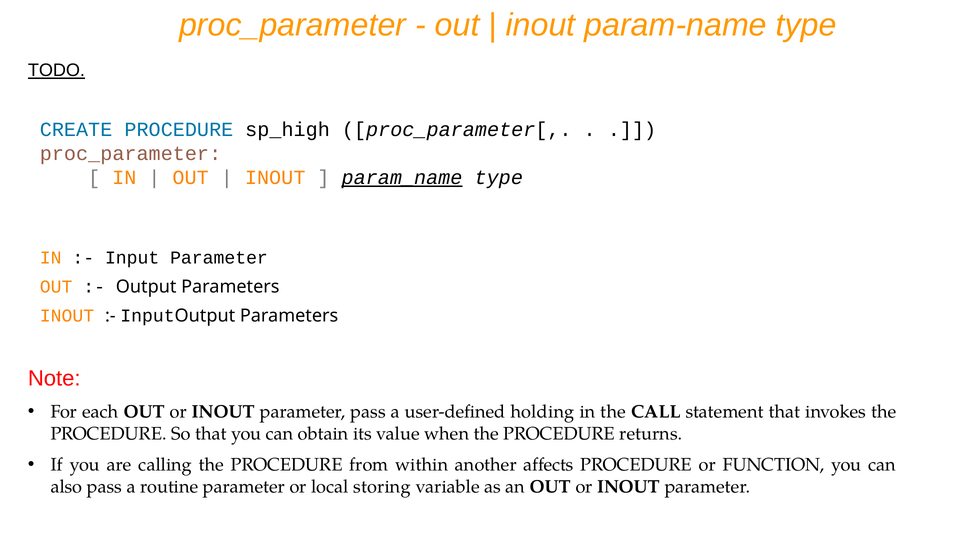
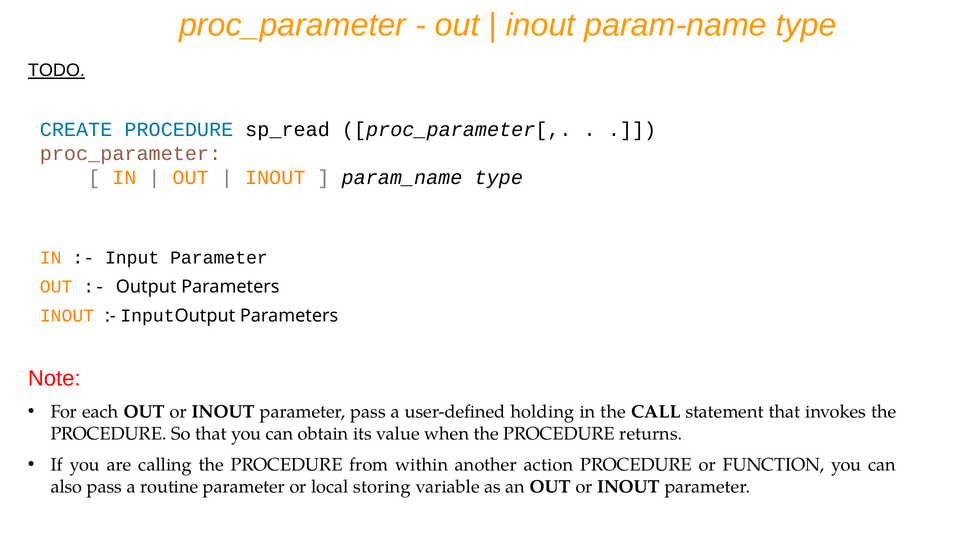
sp_high: sp_high -> sp_read (288, 129)
param_name underline: present -> none (402, 178)
affects: affects -> action (548, 465)
